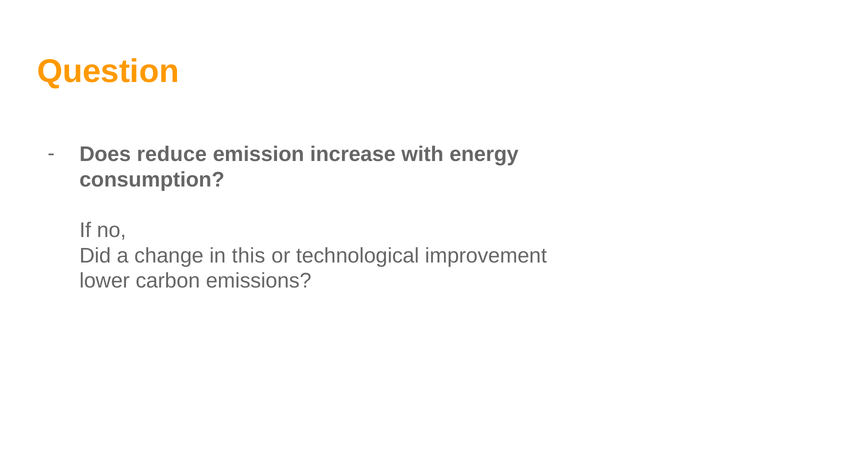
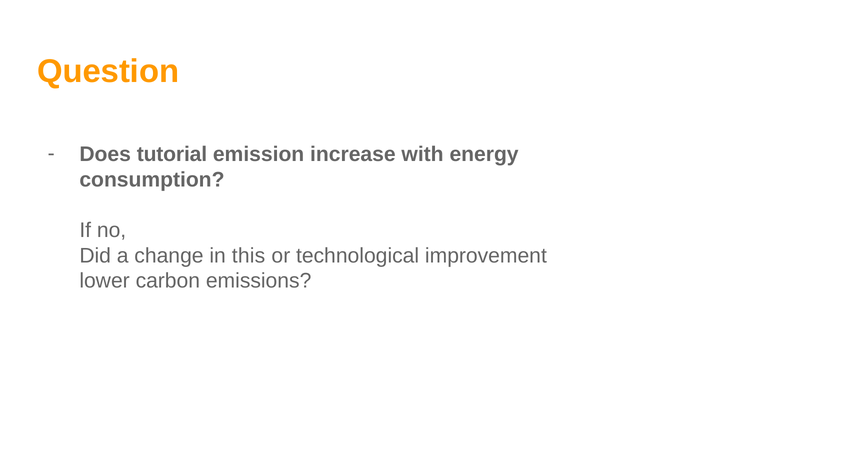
reduce: reduce -> tutorial (172, 154)
